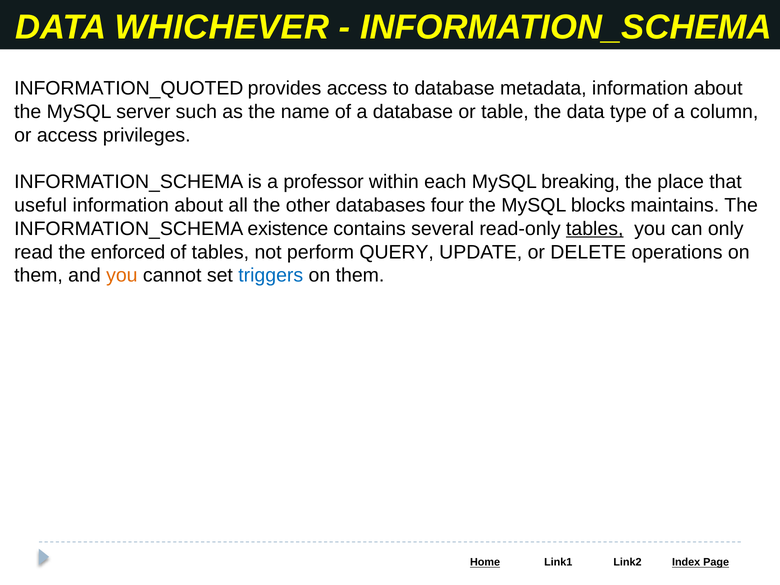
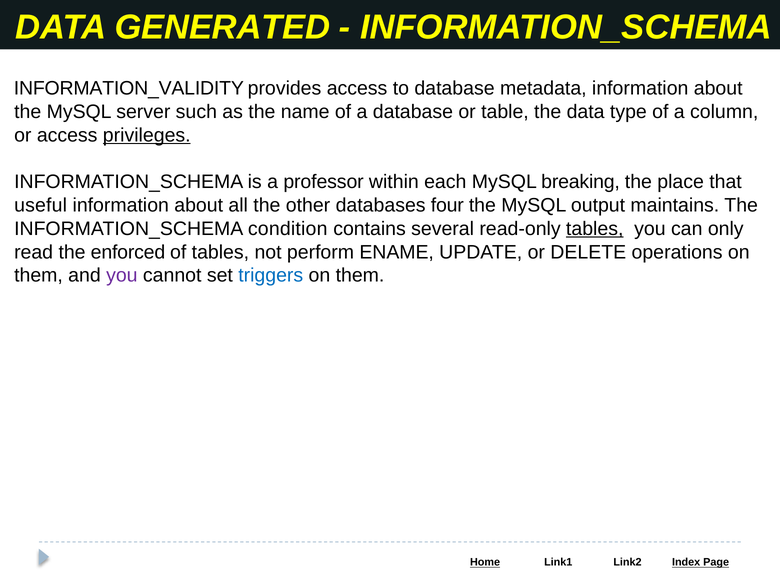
WHICHEVER: WHICHEVER -> GENERATED (222, 27)
INFORMATION_QUOTED: INFORMATION_QUOTED -> INFORMATION_VALIDITY (129, 88)
privileges underline: none -> present (147, 135)
blocks: blocks -> output (598, 205)
existence: existence -> condition (288, 229)
QUERY: QUERY -> ENAME (397, 252)
you colour: orange -> purple (122, 276)
